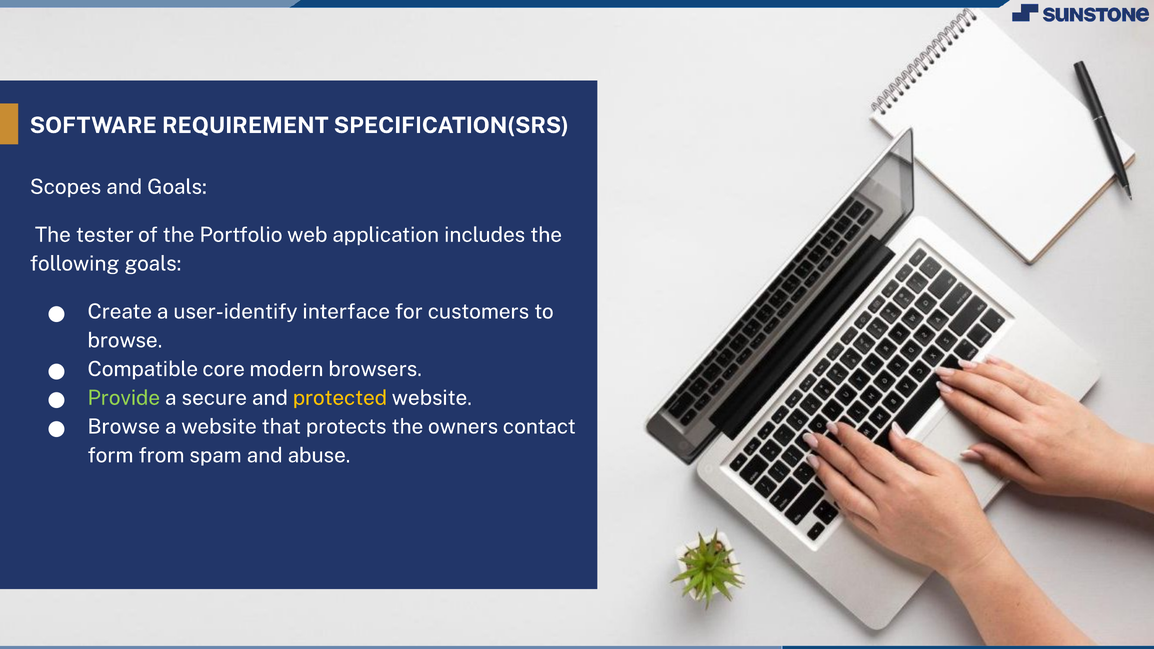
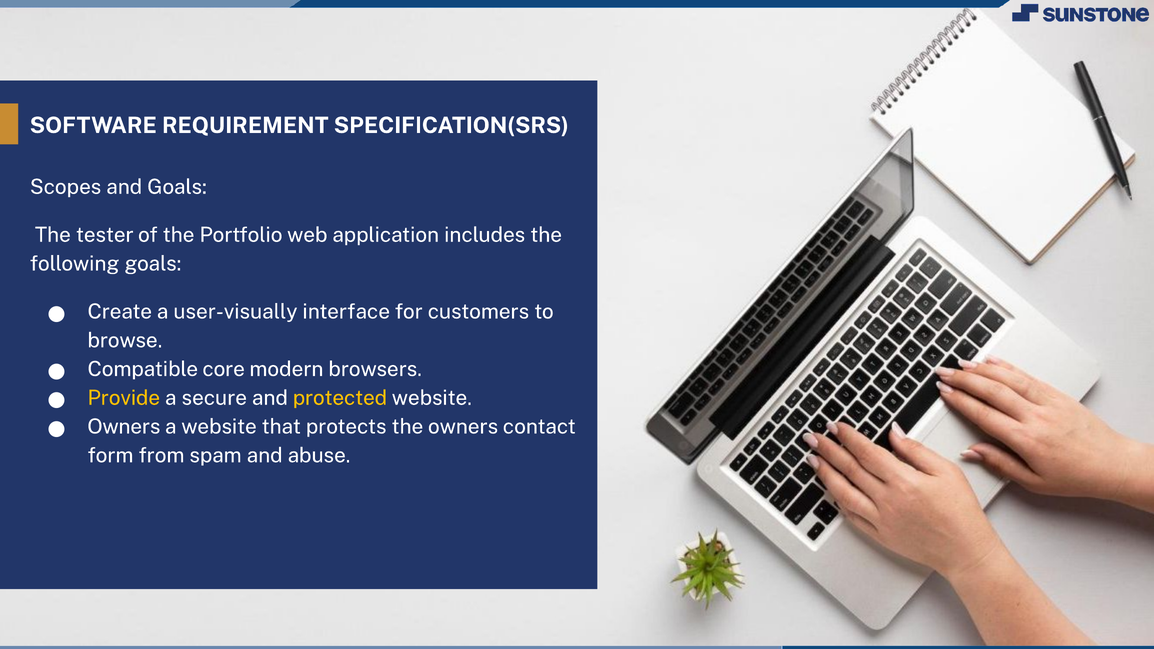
user-identify: user-identify -> user-visually (235, 312)
Provide colour: light green -> yellow (124, 398)
Browse: Browse -> Owners (124, 427)
